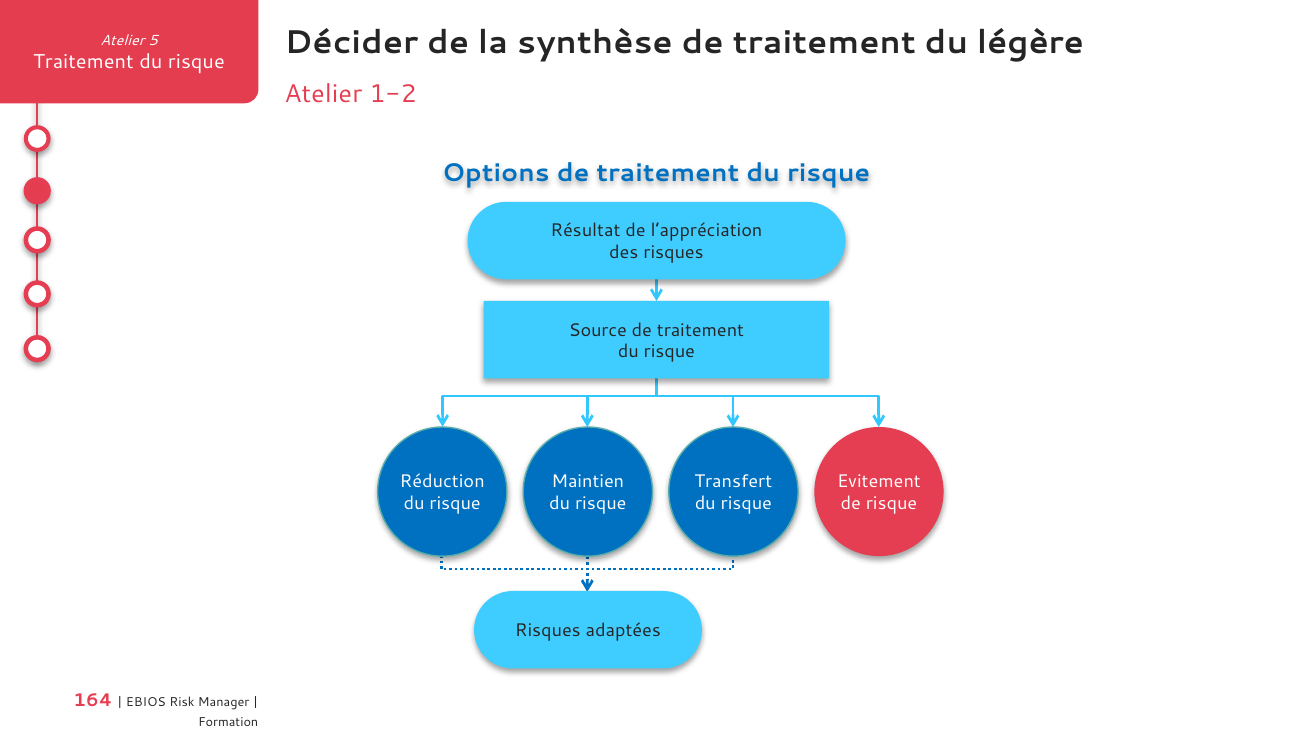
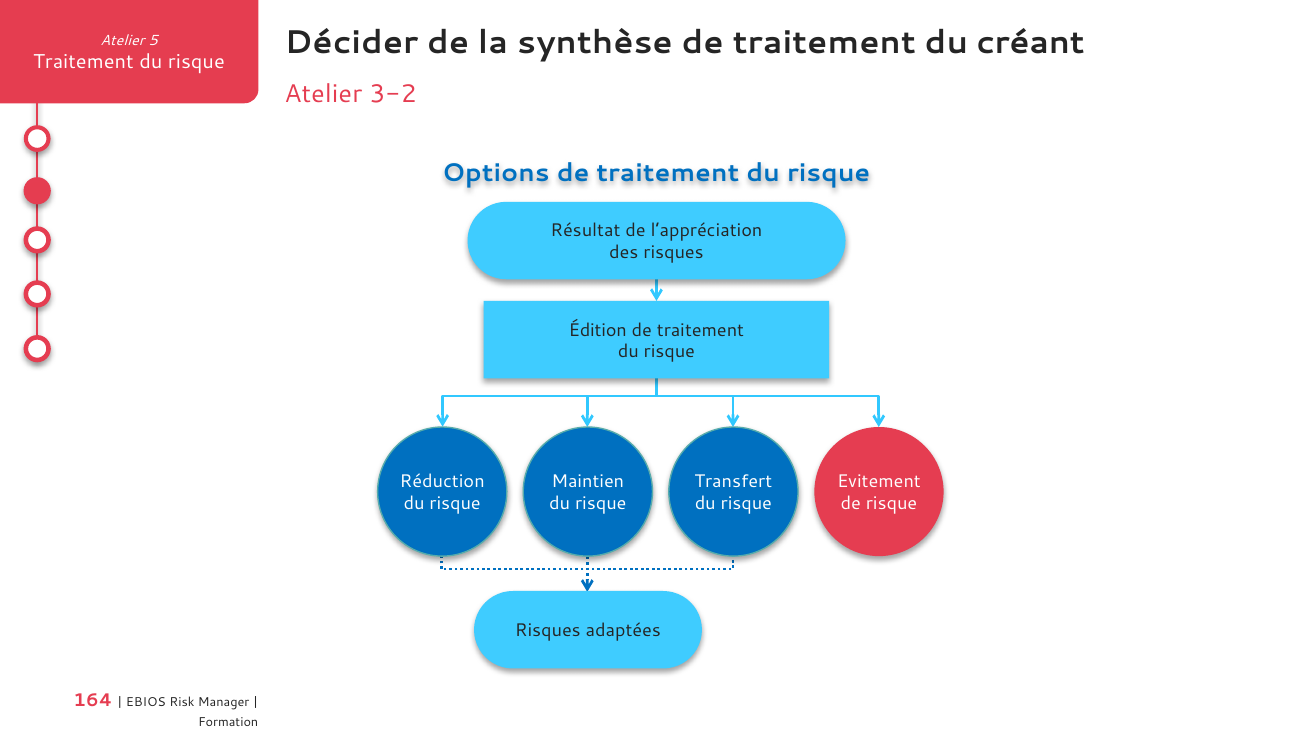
légère: légère -> créant (1031, 43)
1-2: 1-2 -> 3-2 (393, 95)
Source: Source -> Édition (598, 330)
